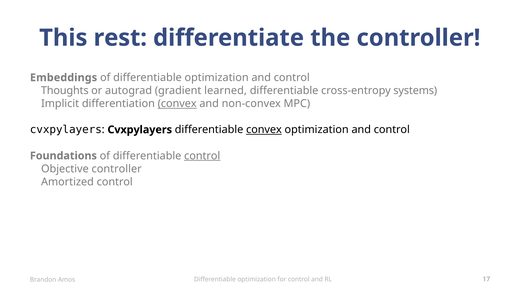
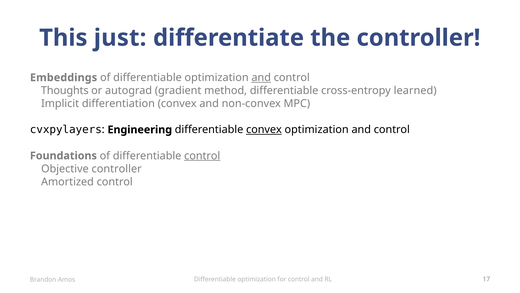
rest: rest -> just (120, 38)
and underline: none -> present (261, 77)
learned: learned -> method (226, 90)
systems: systems -> learned (415, 90)
convex underline: present -> none (177, 103)
Cvxpylayers: Cvxpylayers -> Engineering (140, 129)
